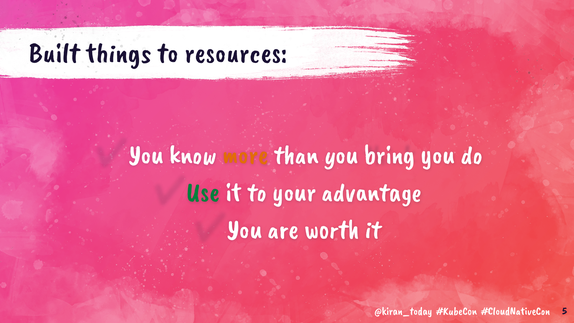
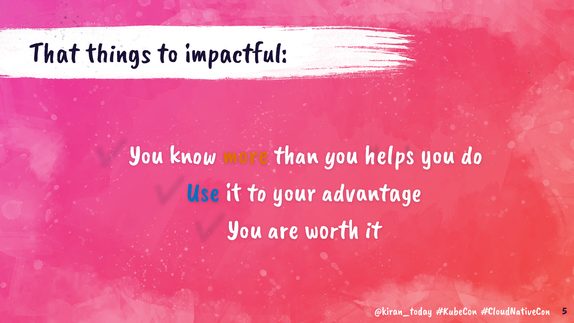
Built: Built -> That (54, 53)
resources: resources -> impactful (236, 53)
bring: bring -> helps (390, 154)
Use colour: green -> blue (203, 192)
